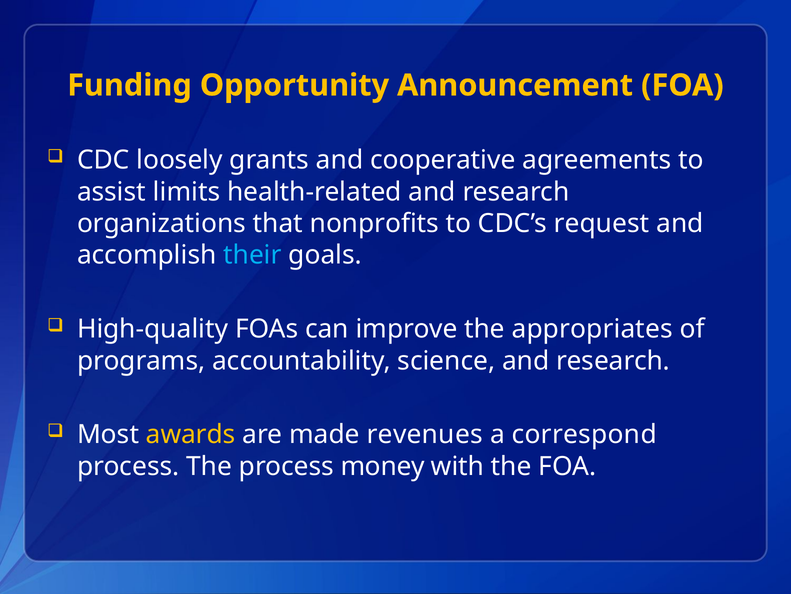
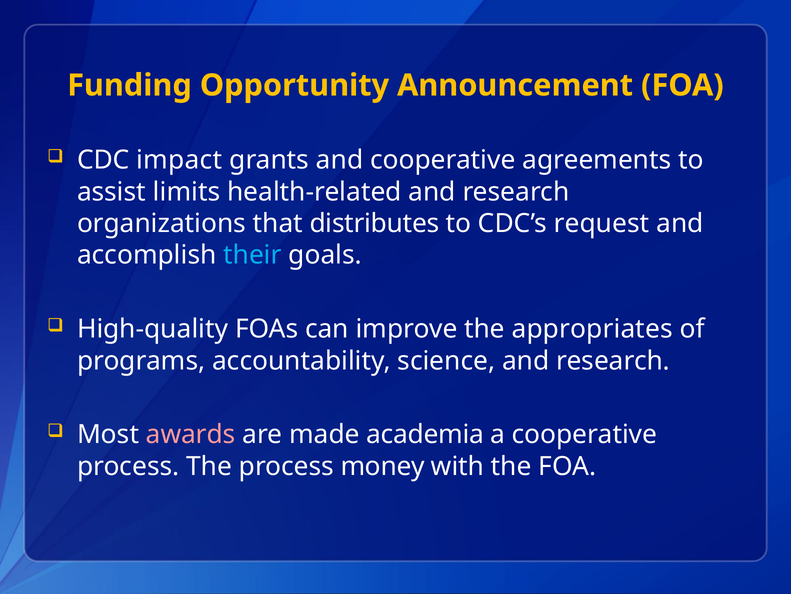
loosely: loosely -> impact (179, 160)
nonprofits: nonprofits -> distributes (374, 223)
awards colour: yellow -> pink (191, 434)
revenues: revenues -> academia (425, 434)
a correspond: correspond -> cooperative (584, 434)
